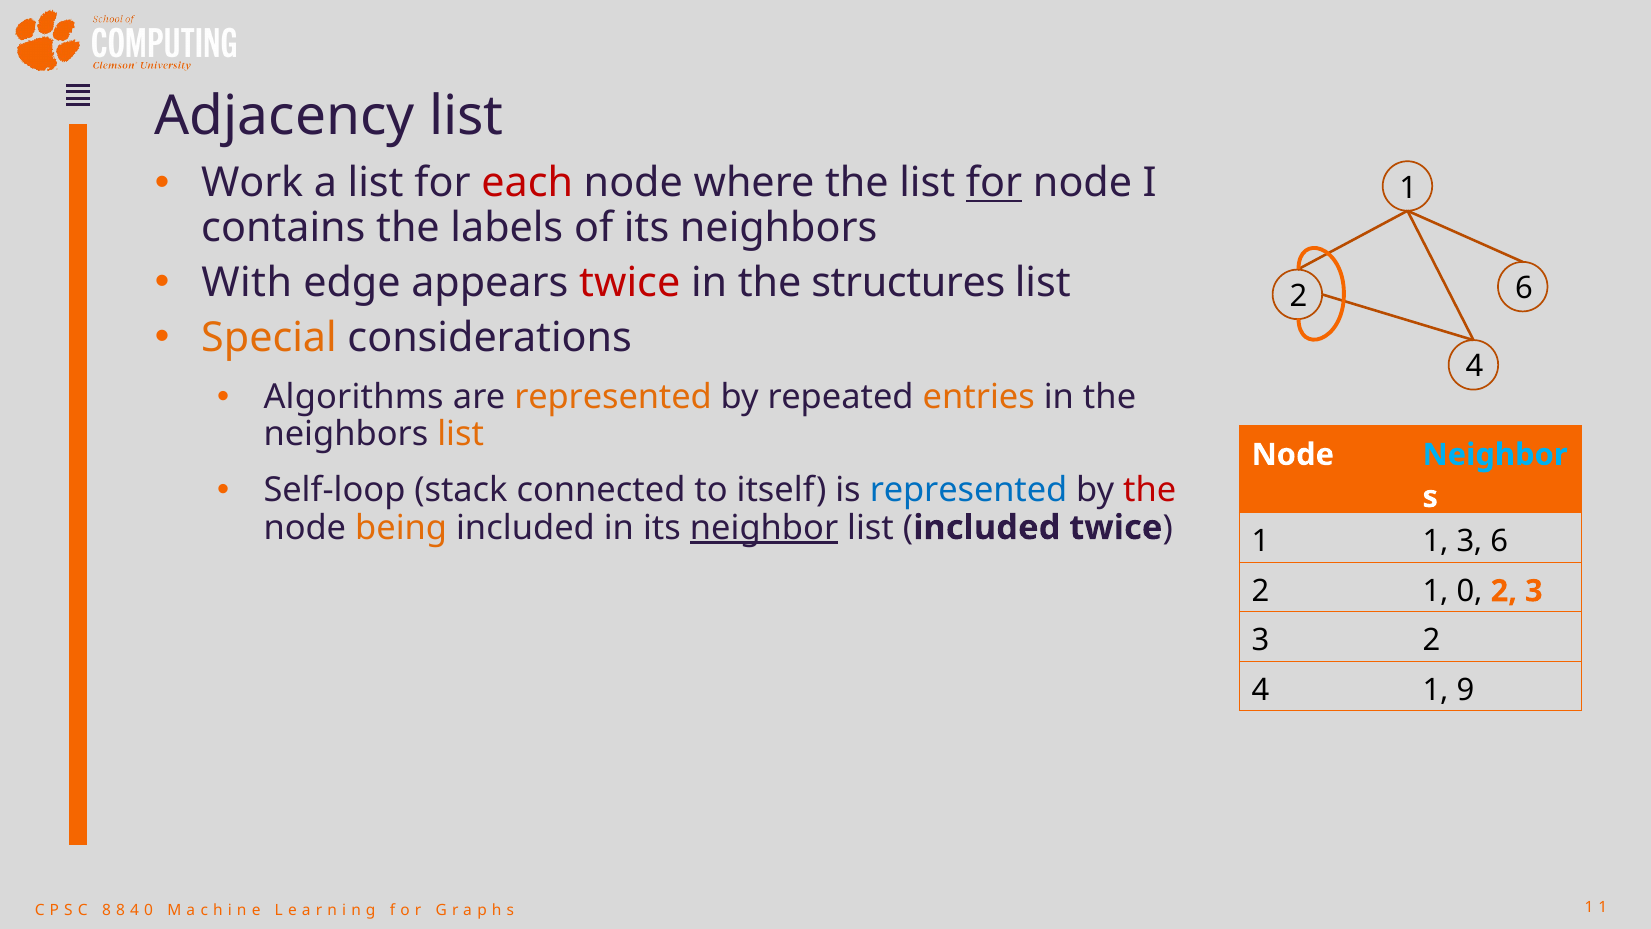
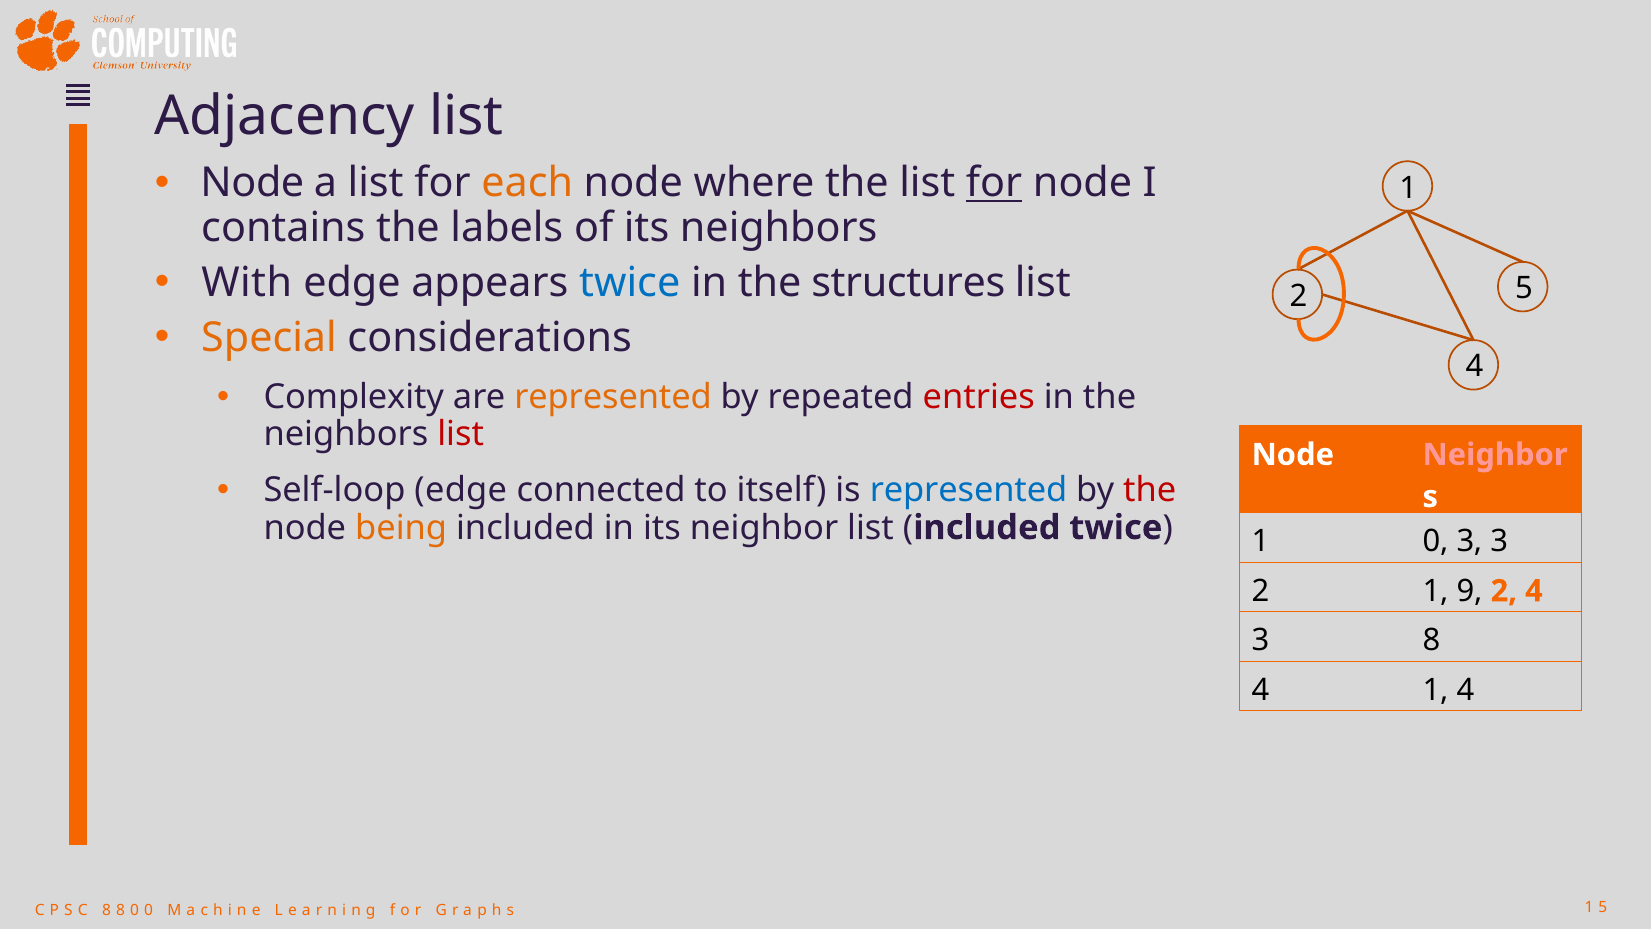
Work: Work -> Node (252, 183)
each colour: red -> orange (527, 183)
twice colour: red -> blue (630, 282)
2 6: 6 -> 5 (1524, 288)
Algorithms: Algorithms -> Complexity (354, 397)
entries colour: orange -> red (979, 397)
list colour: orange -> red (461, 434)
Neighbor colour: light blue -> pink (1495, 455)
Self-loop stack: stack -> edge (461, 490)
neighbor underline: present -> none (764, 528)
1: 1 -> 0 (1435, 541)
3 6: 6 -> 3 (1499, 541)
1 0: 0 -> 9 (1469, 591)
2 3: 3 -> 4 (1534, 591)
3 2: 2 -> 8 (1431, 640)
1 9: 9 -> 4 (1465, 690)
4: 4 -> 0 (135, 910)
1: 1 -> 5 (1603, 907)
